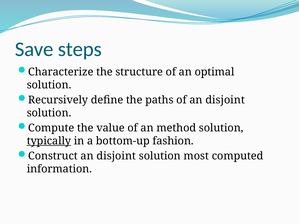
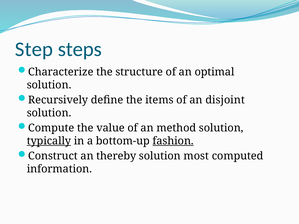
Save: Save -> Step (34, 49)
paths: paths -> items (159, 100)
fashion underline: none -> present (173, 141)
Construct an disjoint: disjoint -> thereby (116, 156)
